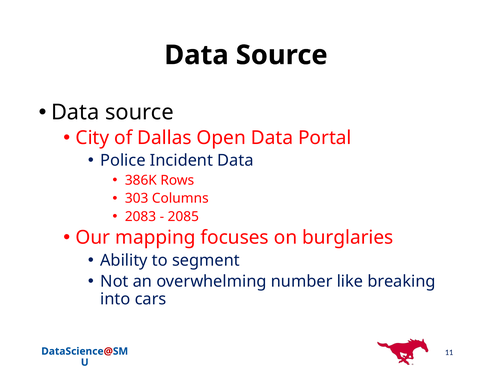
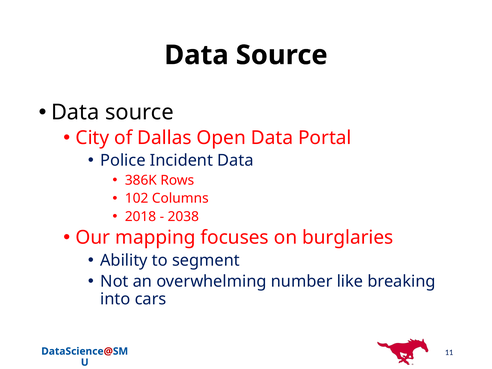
303: 303 -> 102 (137, 198)
2083: 2083 -> 2018 (140, 217)
2085: 2085 -> 2038 (183, 217)
